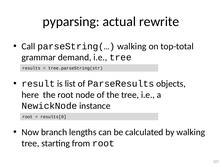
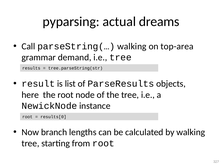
rewrite: rewrite -> dreams (159, 21)
top-total: top-total -> top-area (177, 46)
